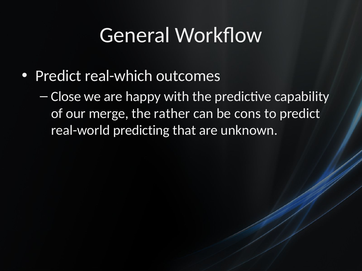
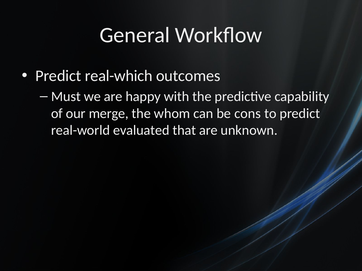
Close: Close -> Must (66, 97)
rather: rather -> whom (172, 114)
predicting: predicting -> evaluated (141, 130)
